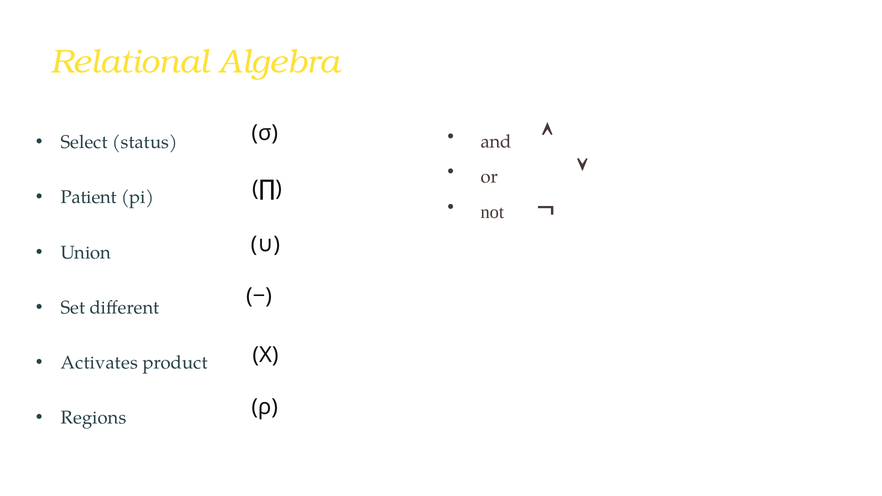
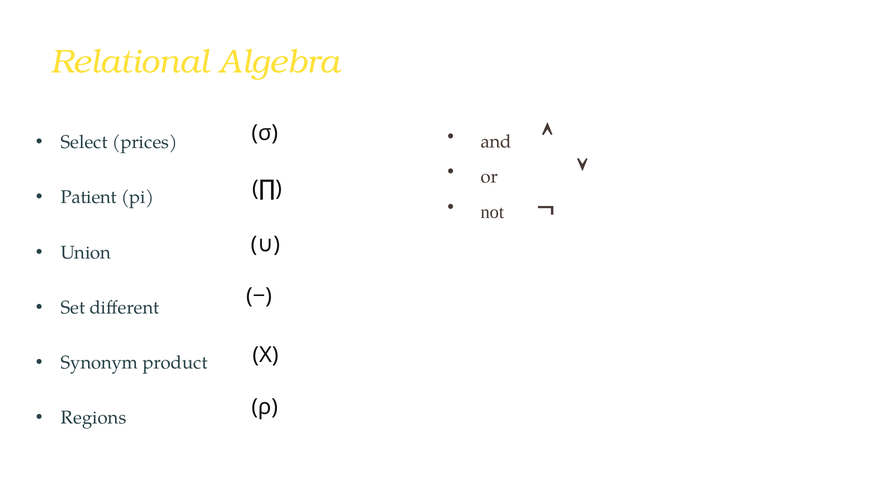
status: status -> prices (145, 142)
Activates: Activates -> Synonym (99, 363)
